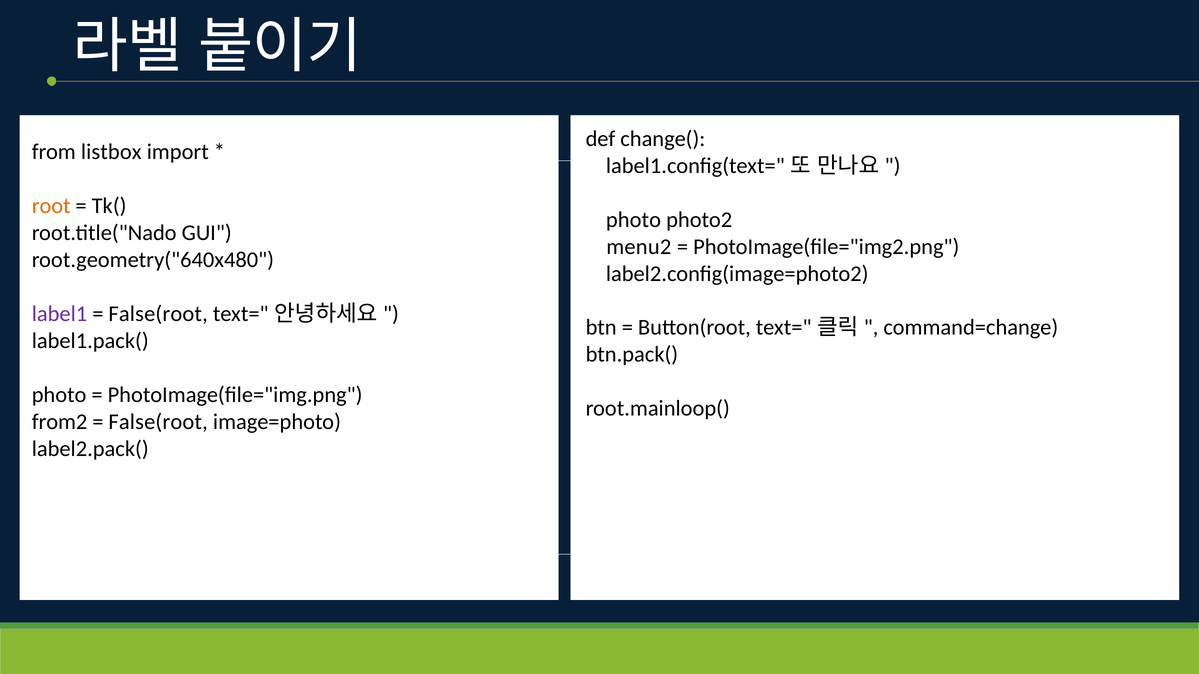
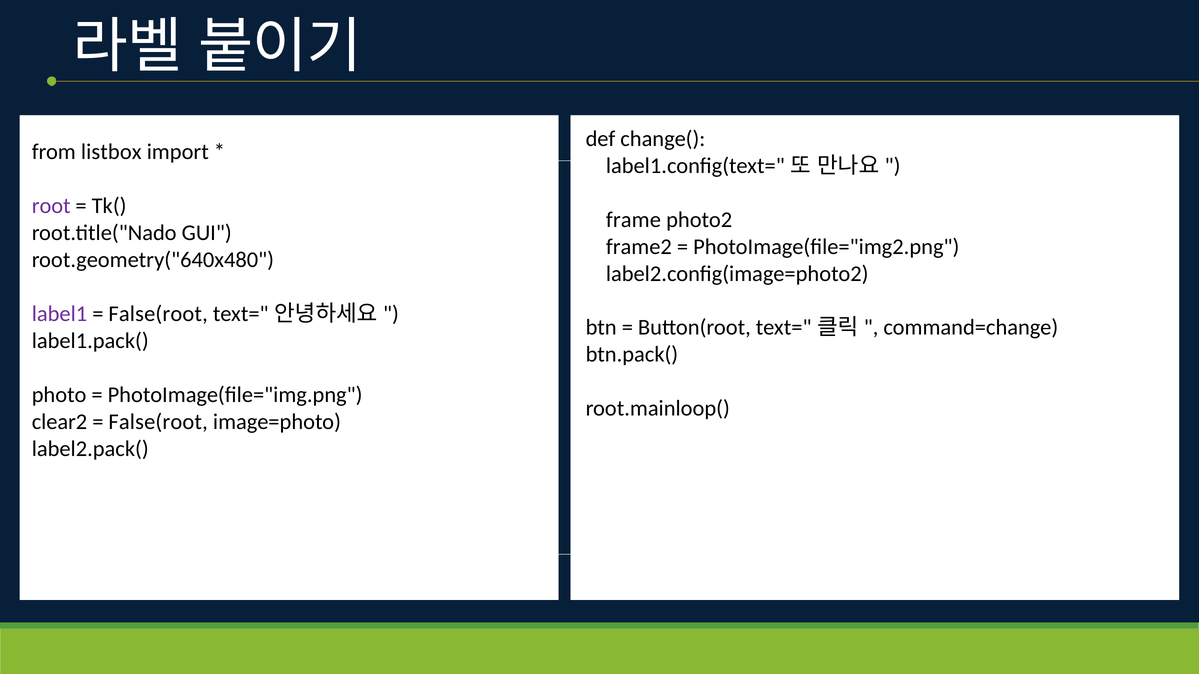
root colour: orange -> purple (51, 206)
photo: photo -> frame (633, 220)
menu2: menu2 -> frame2 (639, 247)
from2: from2 -> clear2 (60, 422)
